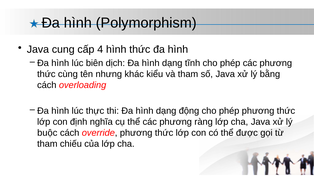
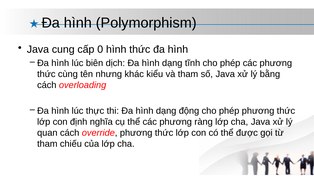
4: 4 -> 0 (100, 49)
buộc: buộc -> quan (47, 133)
